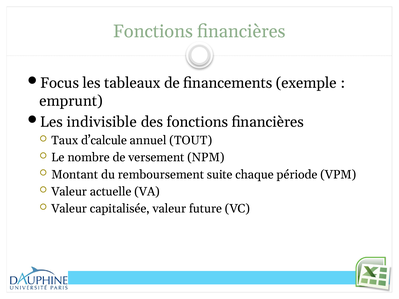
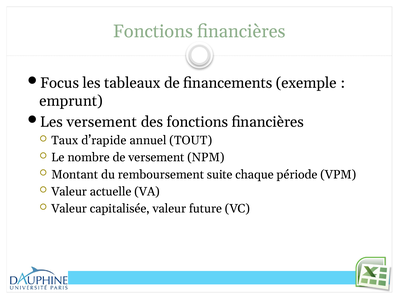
Les indivisible: indivisible -> versement (102, 122)
d’calcule: d’calcule -> d’rapide (104, 141)
